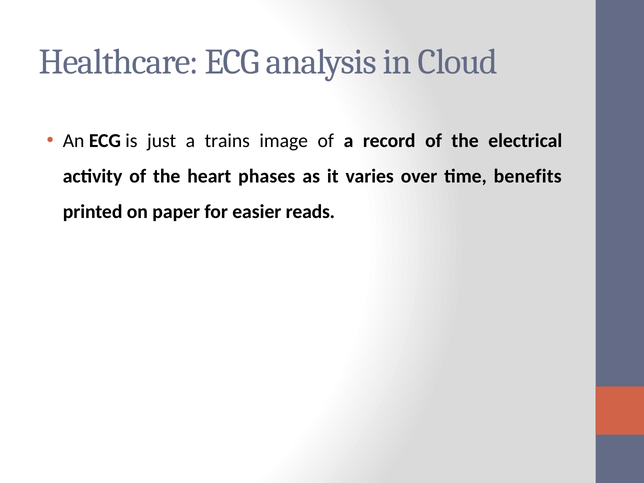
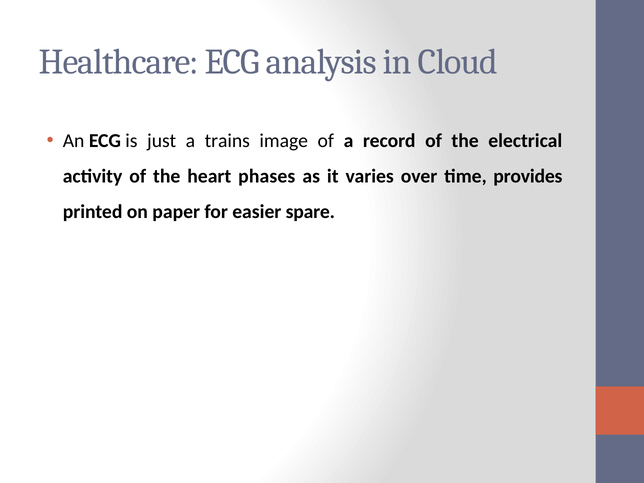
benefits: benefits -> provides (528, 176)
reads: reads -> spare (310, 212)
